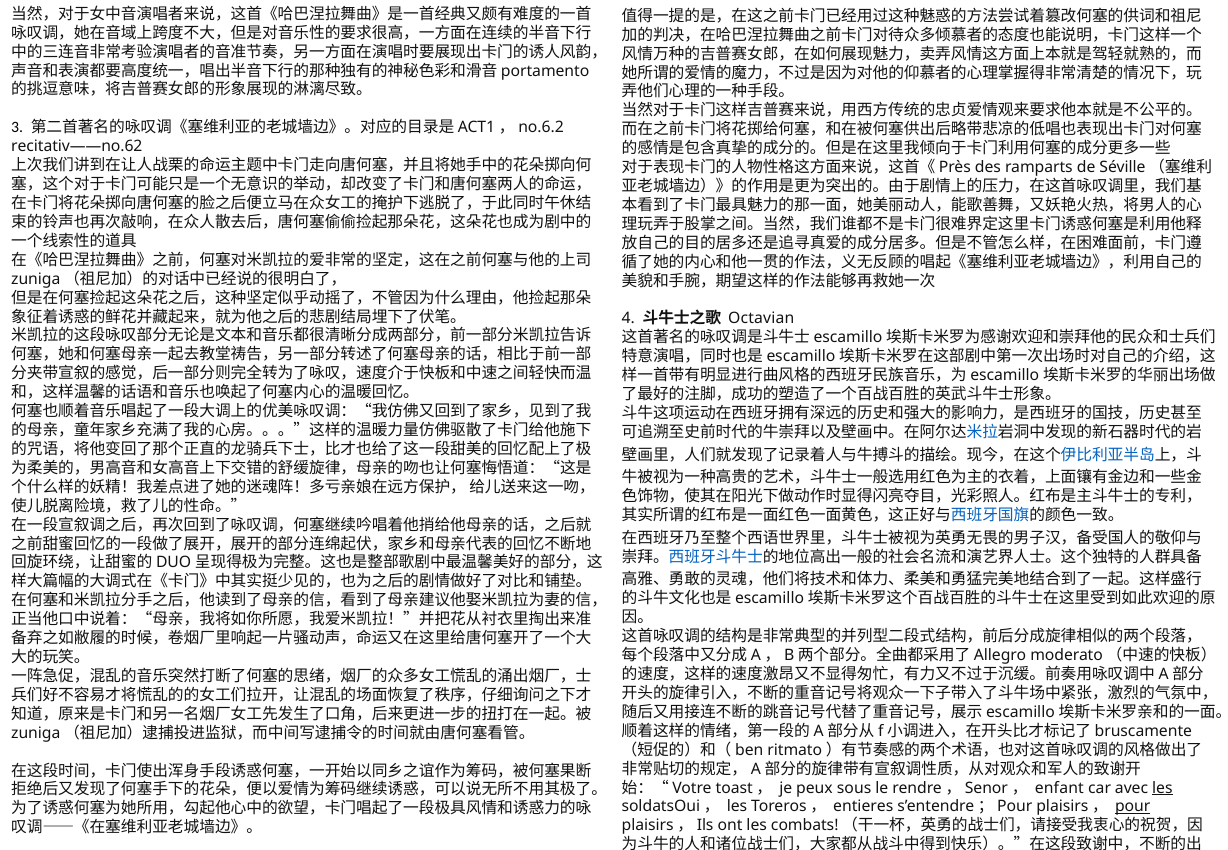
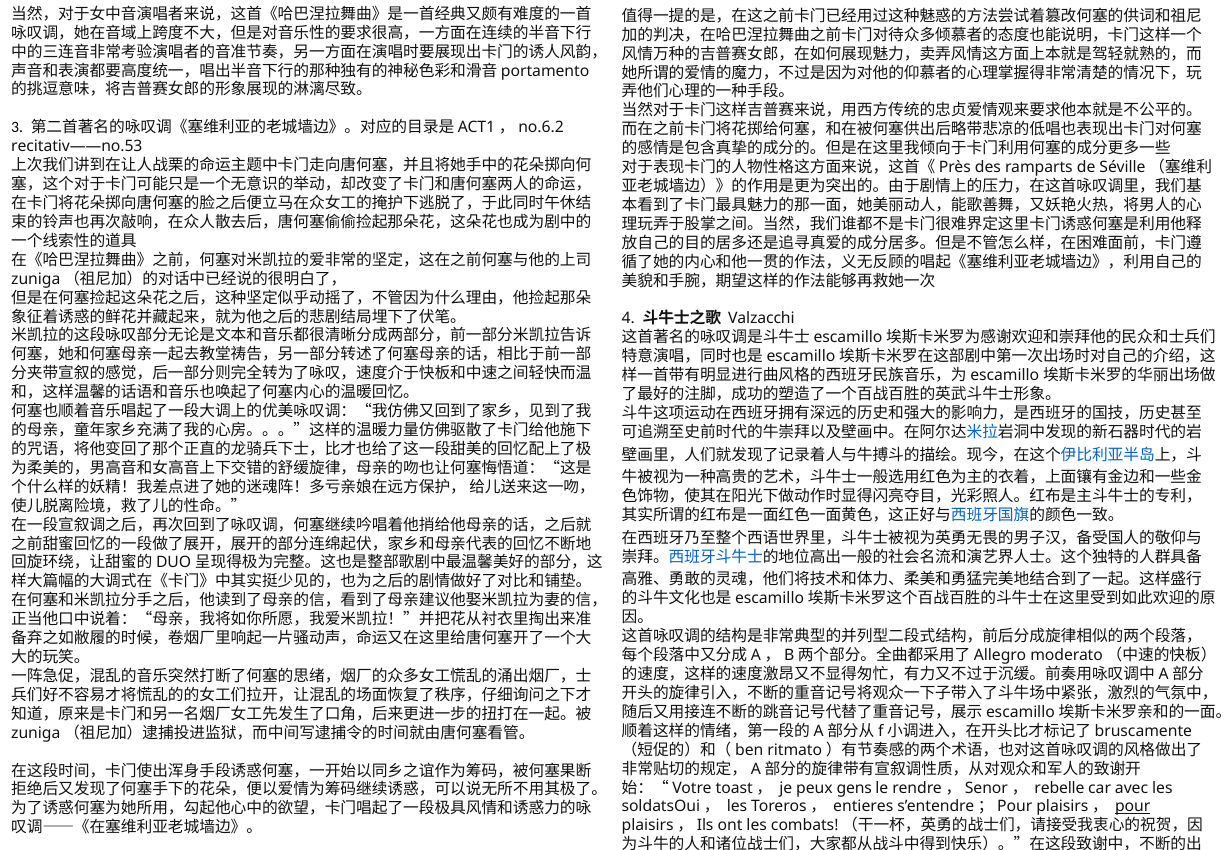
recitativ——no.62: recitativ——no.62 -> recitativ——no.53 (77, 147)
Octavian: Octavian -> Valzacchi (761, 319)
sous: sous -> gens (854, 788)
enfant: enfant -> rebelle (1059, 788)
les underline: present -> none (1162, 788)
